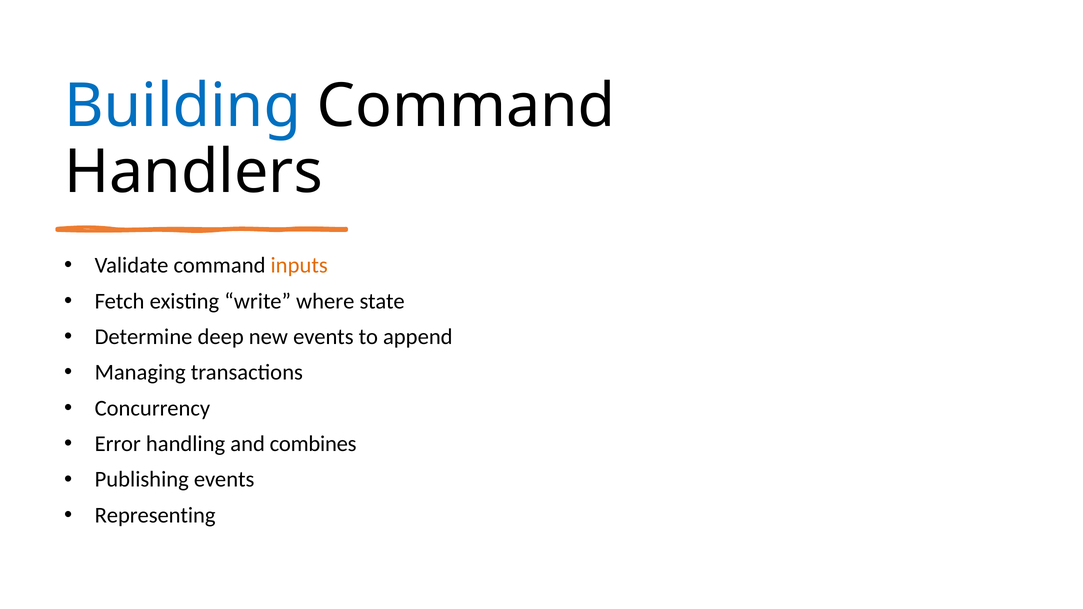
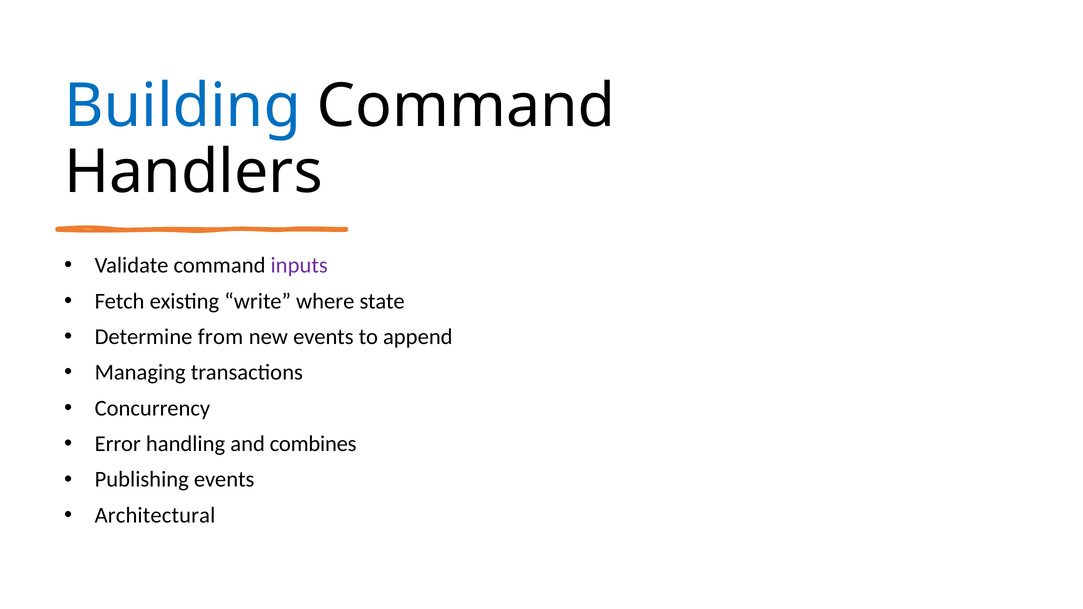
inputs colour: orange -> purple (299, 266)
deep: deep -> from (221, 337)
Representing: Representing -> Architectural (155, 515)
